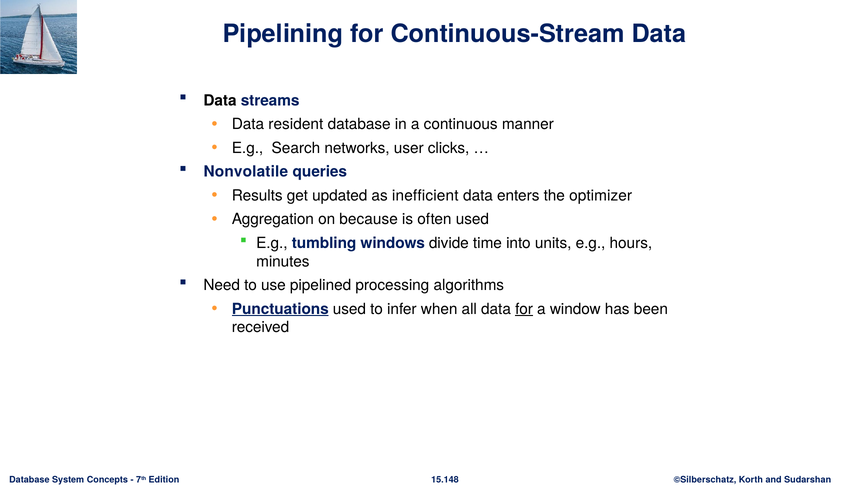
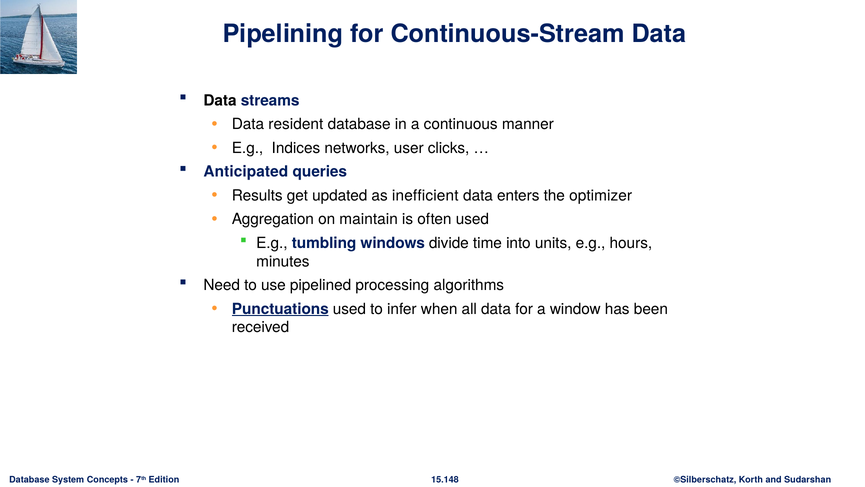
Search: Search -> Indices (296, 148)
Nonvolatile: Nonvolatile -> Anticipated (246, 172)
because: because -> maintain (369, 219)
for underline: present -> none (524, 309)
